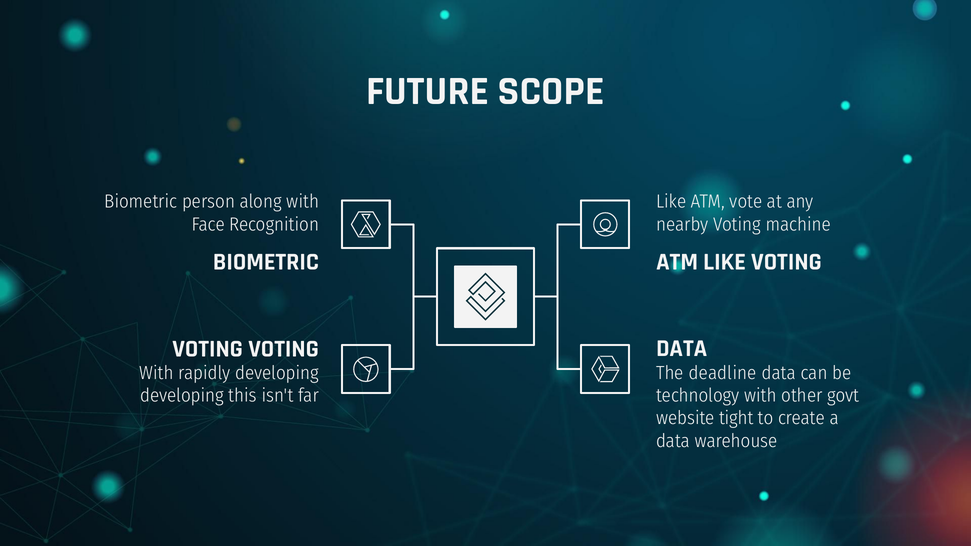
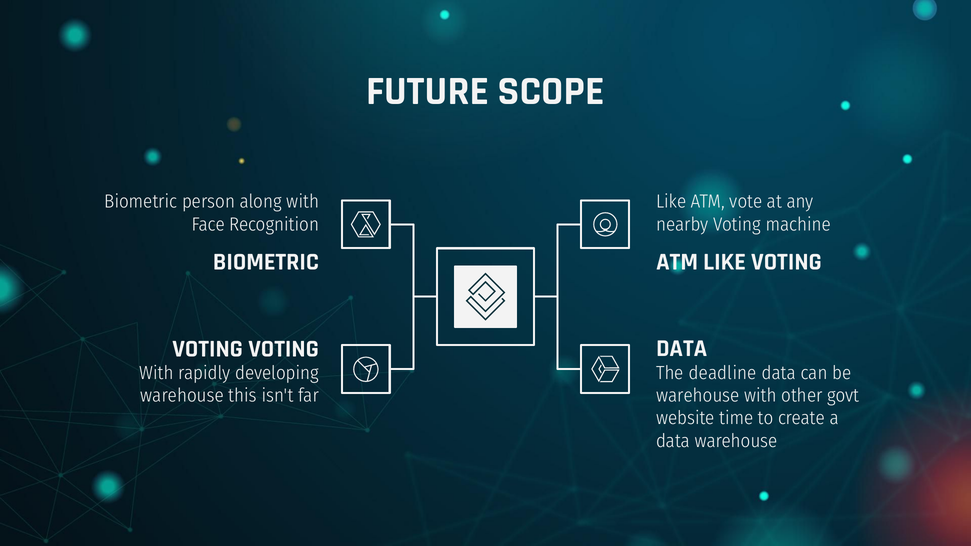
developing: developing -> warehouse (182, 396)
technology: technology -> warehouse (698, 396)
tight: tight -> time (736, 418)
